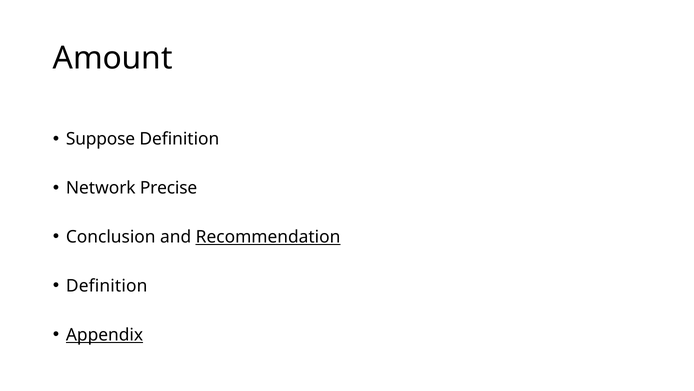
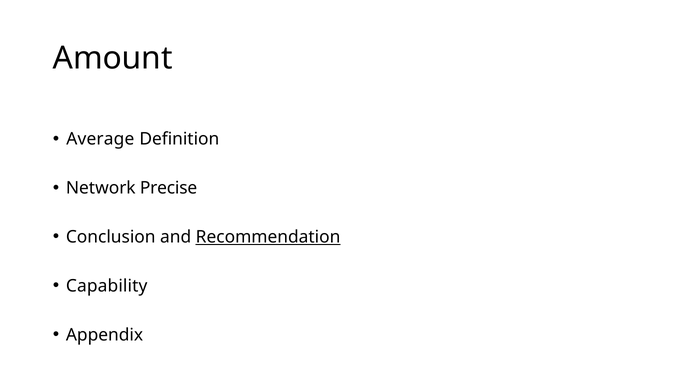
Suppose: Suppose -> Average (100, 139)
Definition: Definition -> Capability (107, 286)
Appendix underline: present -> none (105, 334)
